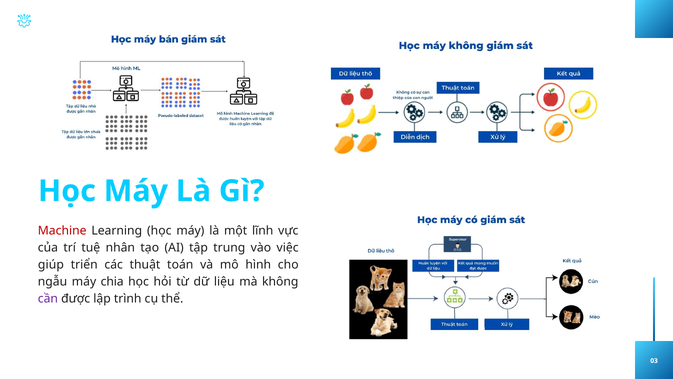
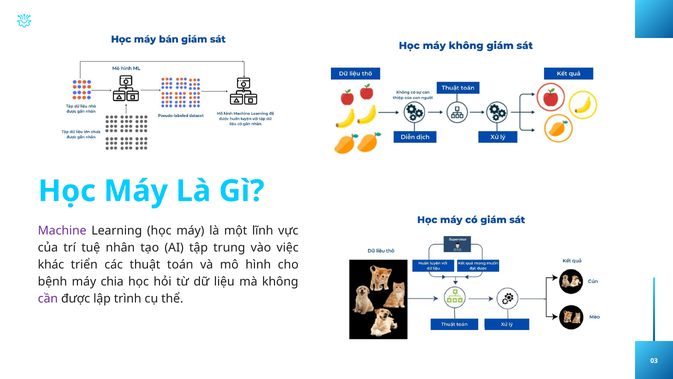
Machine colour: red -> purple (62, 231)
giúp: giúp -> khác (51, 265)
ngẫu: ngẫu -> bệnh (53, 282)
